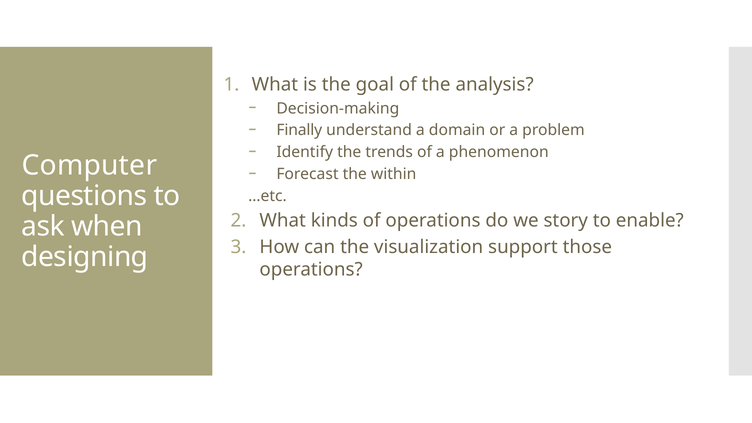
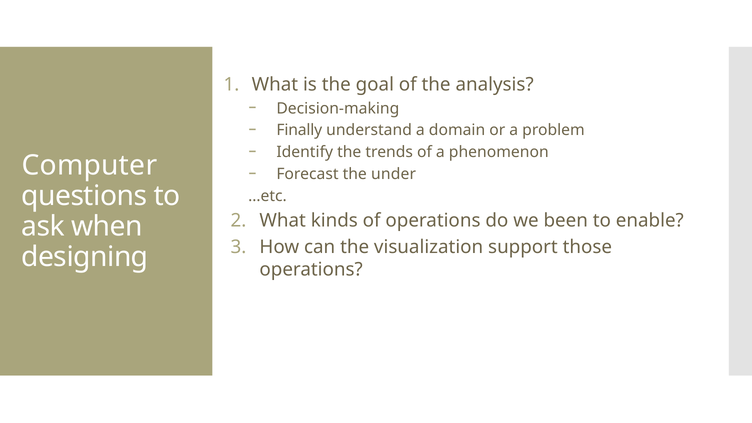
within: within -> under (394, 174)
story: story -> been (566, 221)
